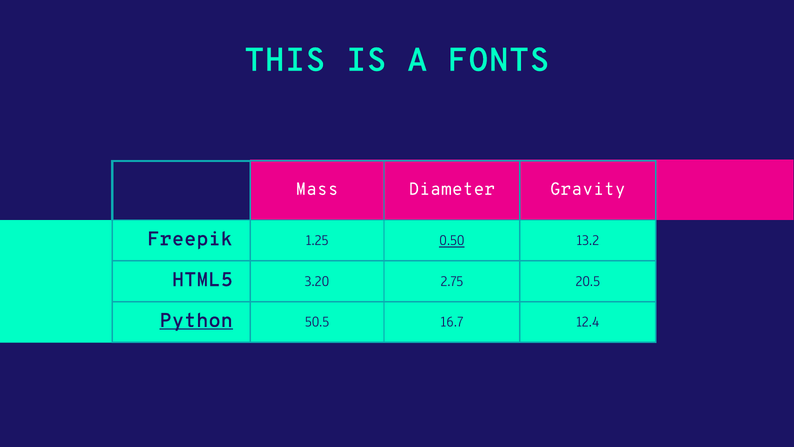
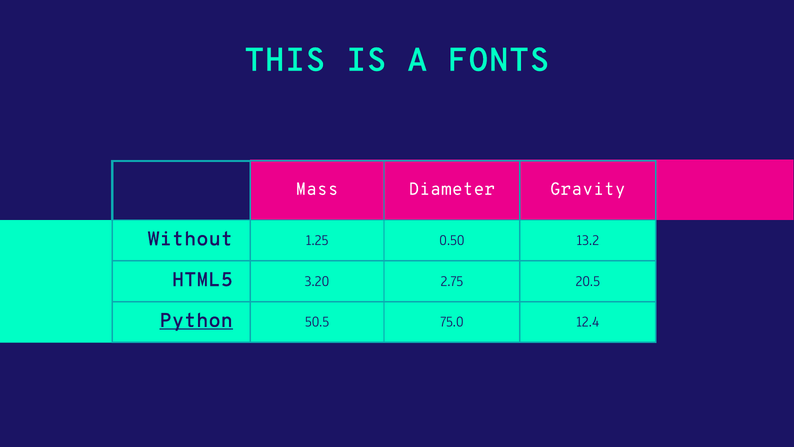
Freepik: Freepik -> Without (190, 239)
0.50 underline: present -> none (452, 240)
16.7: 16.7 -> 75.0 (452, 321)
